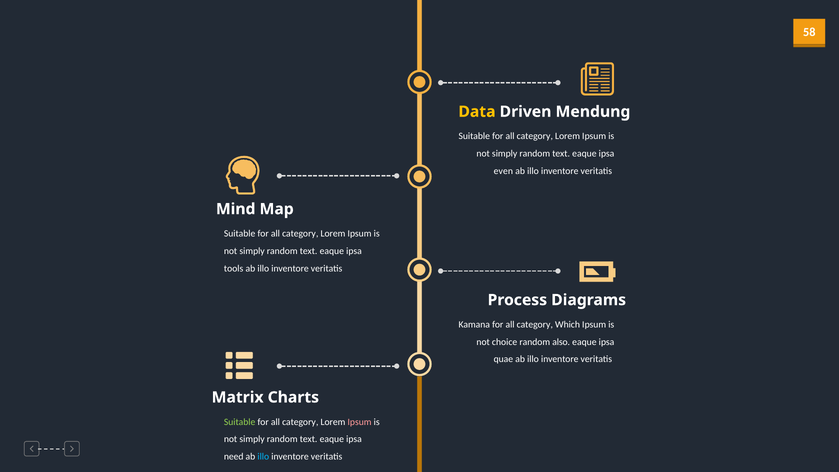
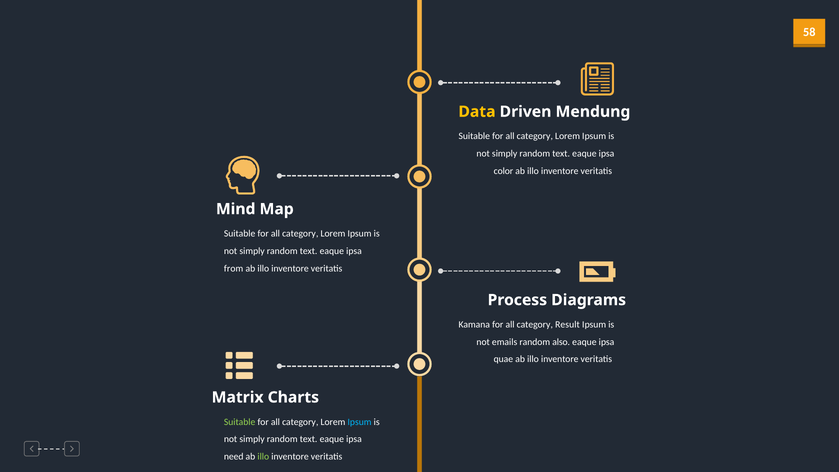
even: even -> color (503, 171)
tools: tools -> from (234, 268)
Which: Which -> Result (567, 325)
choice: choice -> emails (505, 342)
Ipsum colour: pink -> light blue (360, 422)
illo colour: light blue -> light green (263, 457)
